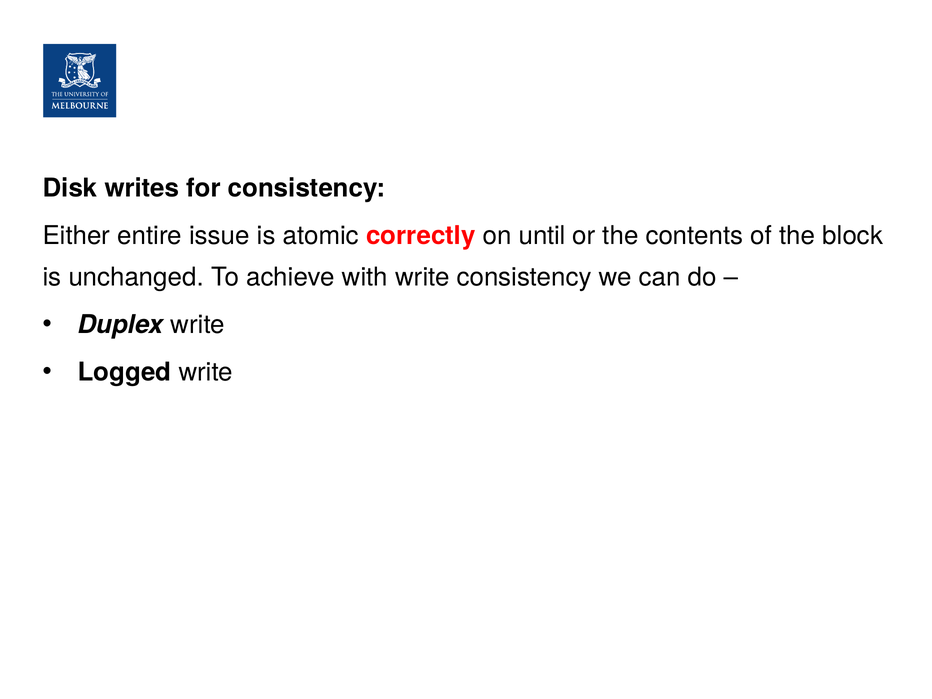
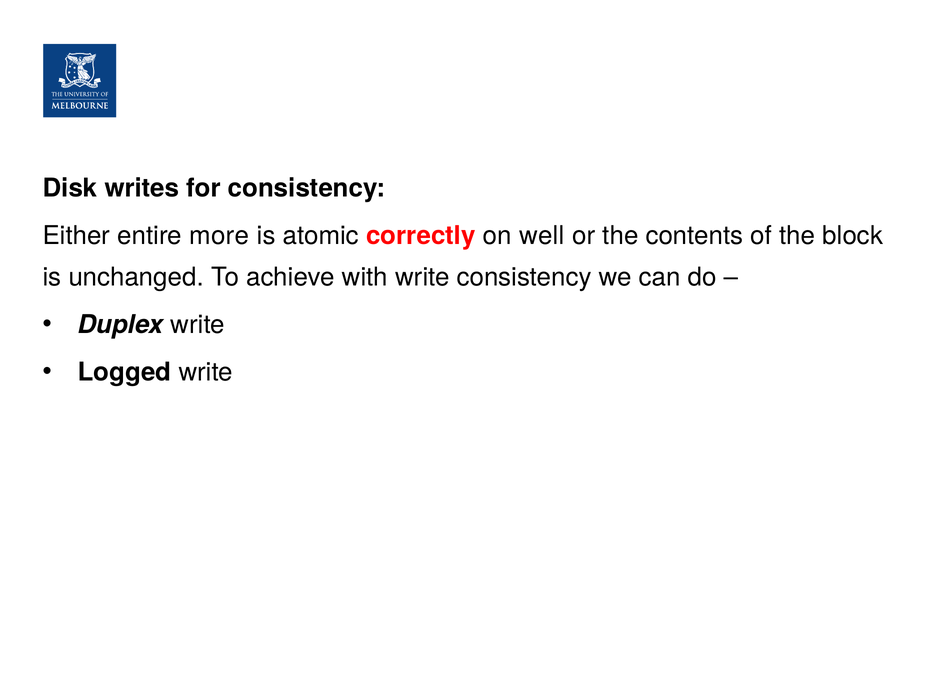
issue: issue -> more (219, 236)
until: until -> well (542, 236)
